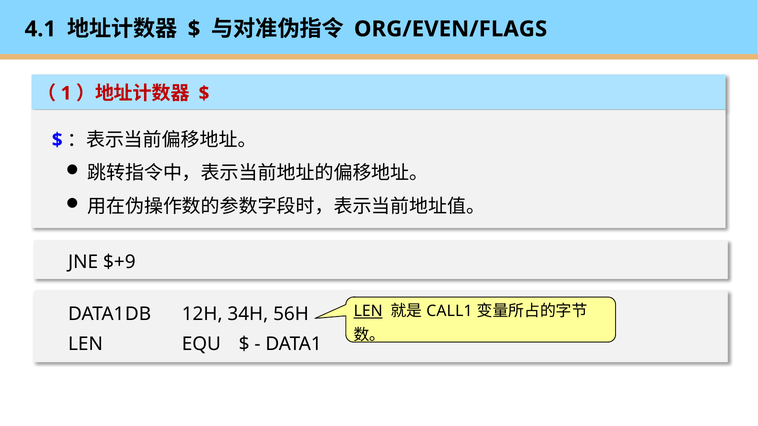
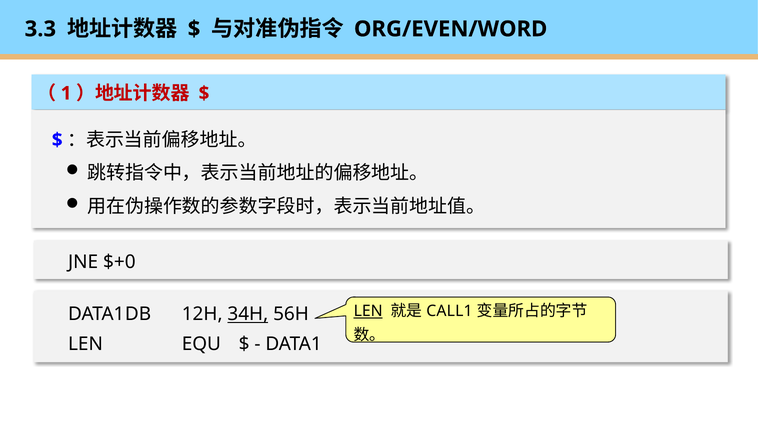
4.1: 4.1 -> 3.3 (40, 29)
ORG/EVEN/FLAGS: ORG/EVEN/FLAGS -> ORG/EVEN/WORD (451, 29)
$+9: $+9 -> $+0 (119, 262)
34H underline: none -> present (248, 314)
